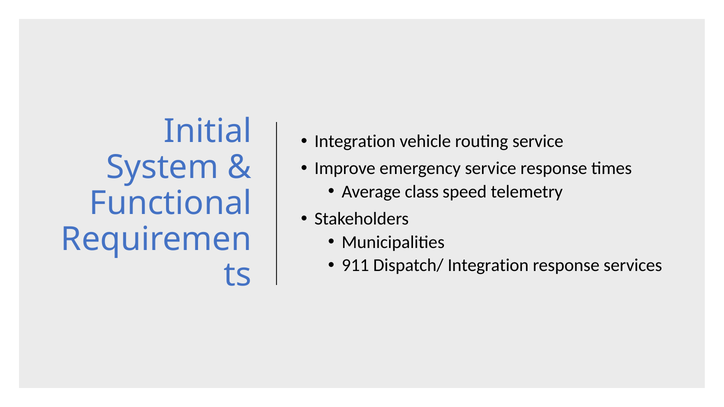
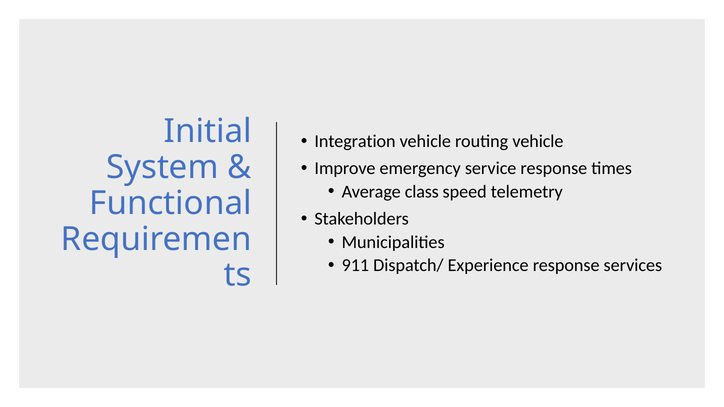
routing service: service -> vehicle (538, 141)
Dispatch/ Integration: Integration -> Experience (488, 266)
